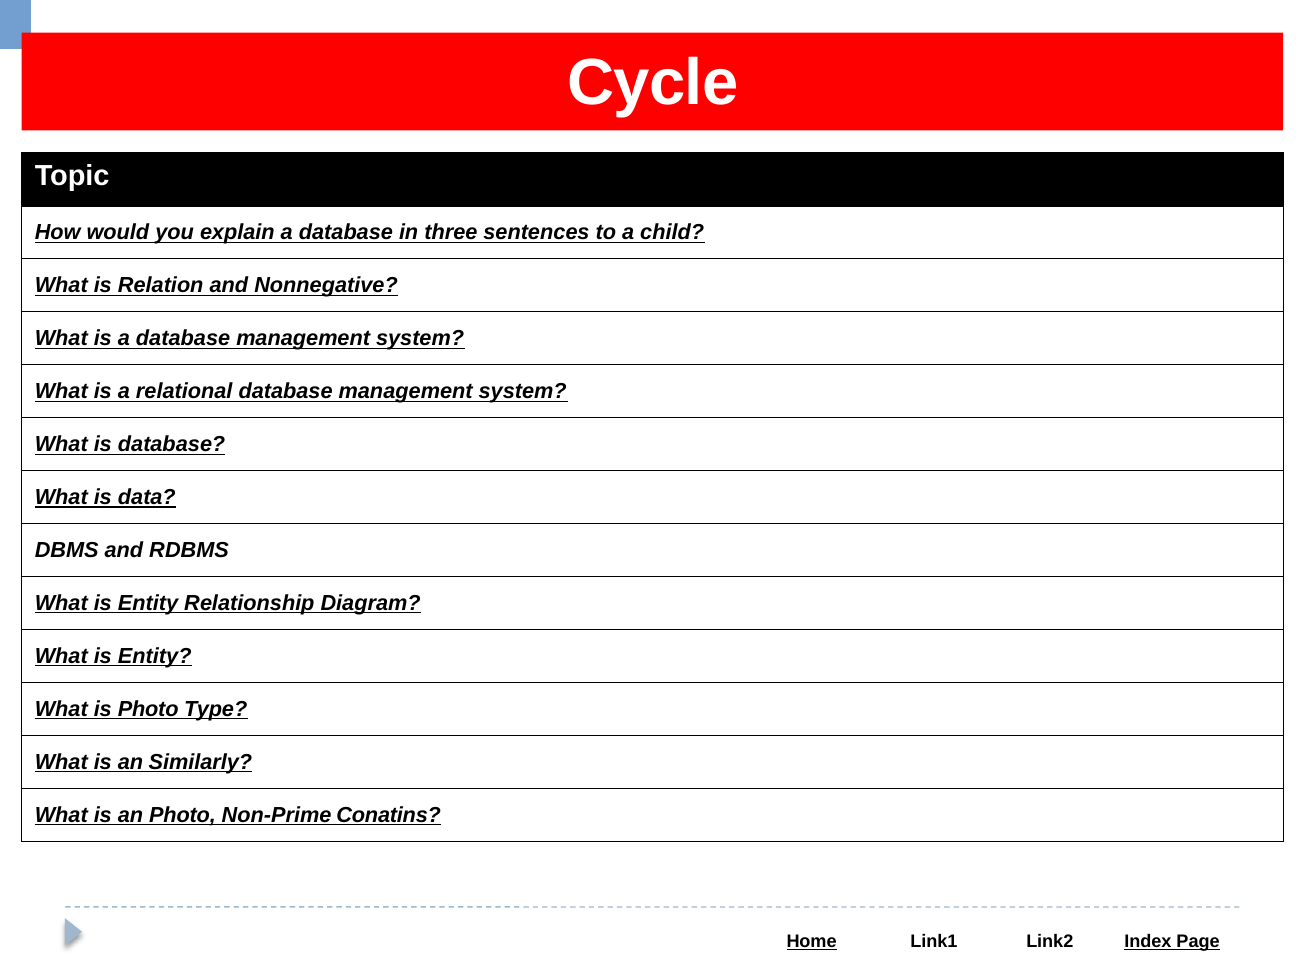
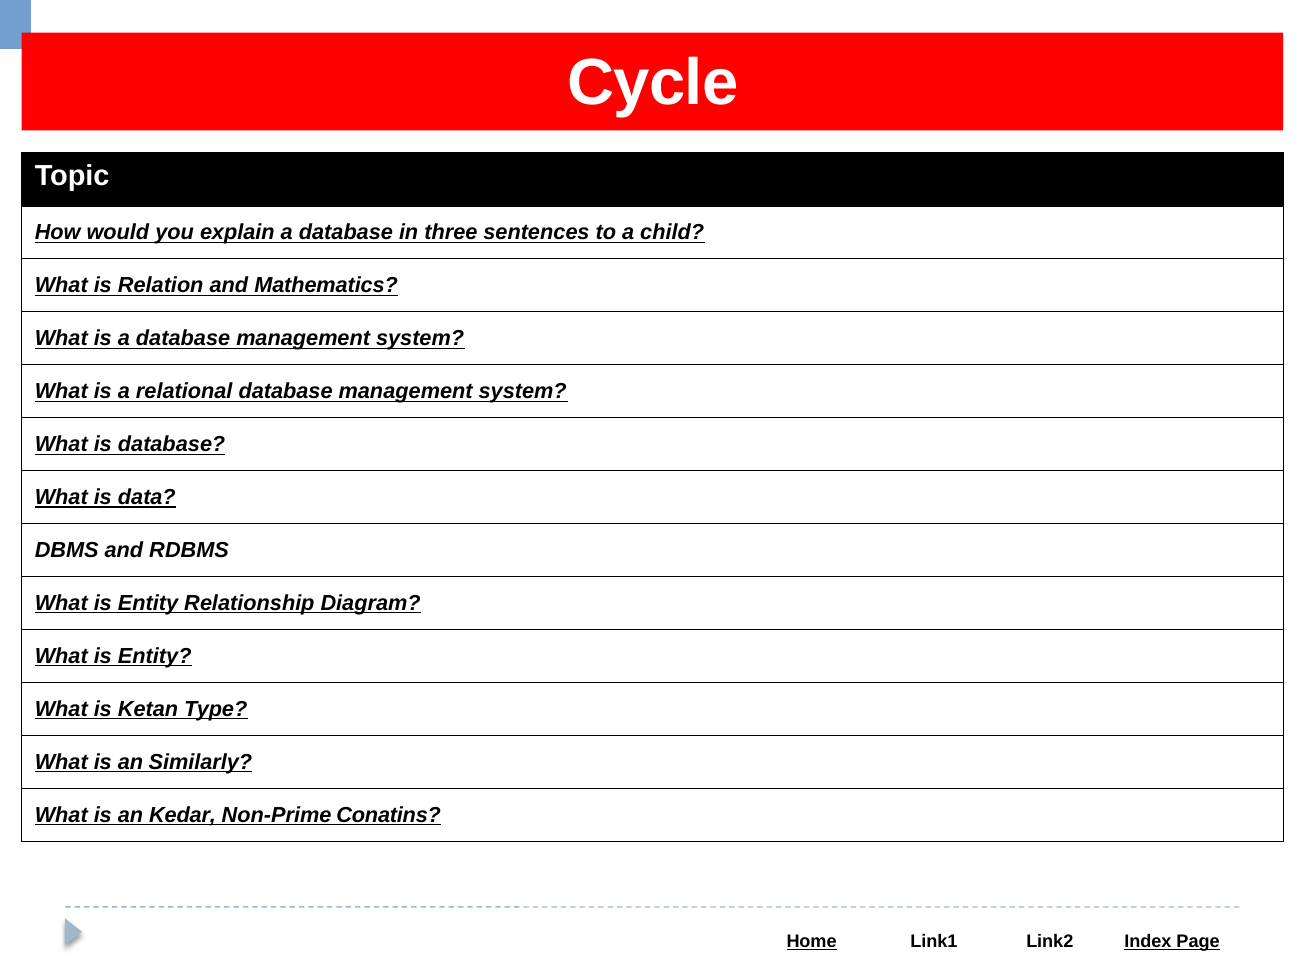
Nonnegative: Nonnegative -> Mathematics (326, 286)
is Photo: Photo -> Ketan (148, 709)
an Photo: Photo -> Kedar (183, 815)
